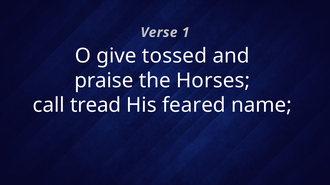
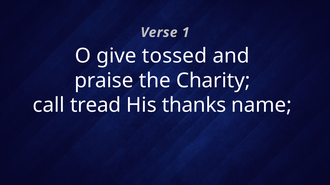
Horses: Horses -> Charity (213, 81)
feared: feared -> thanks (194, 106)
